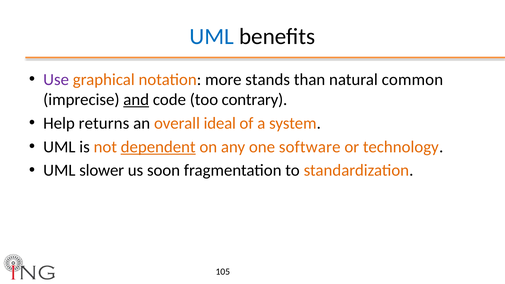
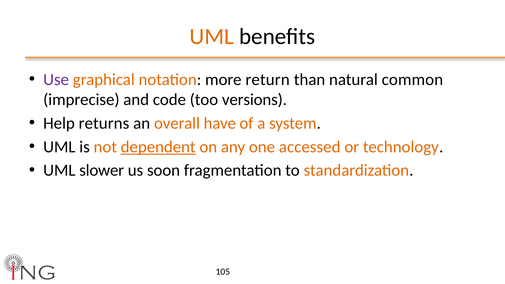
UML colour: blue -> orange (212, 37)
stands: stands -> return (268, 79)
and underline: present -> none (136, 100)
contrary: contrary -> versions (254, 100)
ideal: ideal -> have (220, 123)
software: software -> accessed (310, 147)
